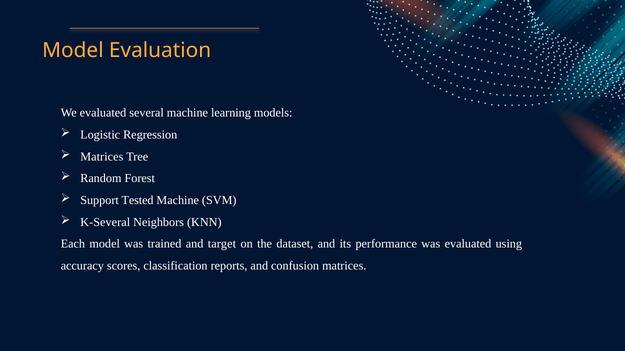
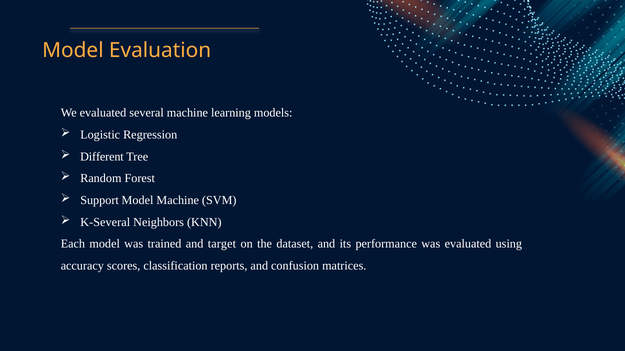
Matrices: Matrices -> Different (102, 157)
Support Tested: Tested -> Model (138, 201)
